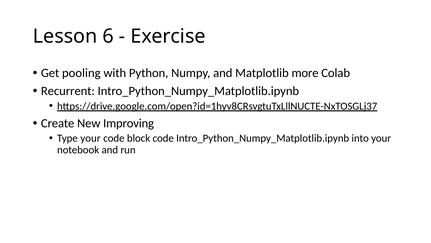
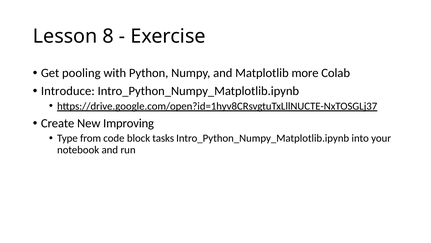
6: 6 -> 8 (108, 36)
Recurrent: Recurrent -> Introduce (68, 91)
Type your: your -> from (91, 138)
block code: code -> tasks (163, 138)
